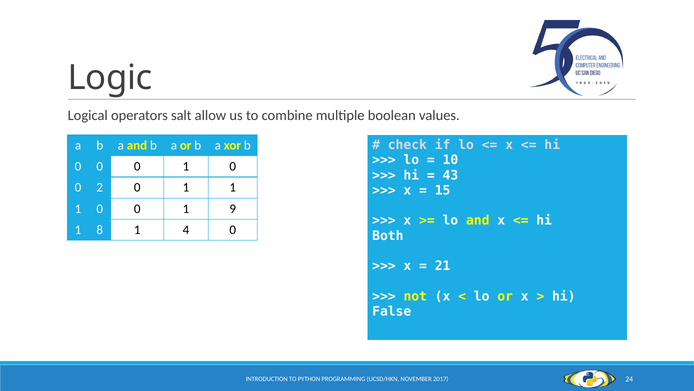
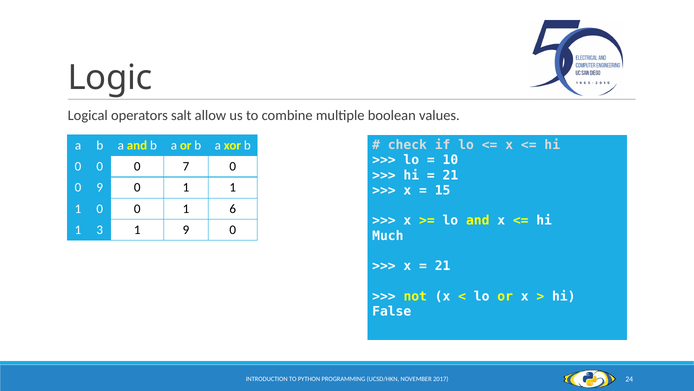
0 0 0 1: 1 -> 7 (186, 166)
43: 43 -> 21 (450, 175)
0 2: 2 -> 9 (100, 187)
9: 9 -> 6 (233, 208)
8: 8 -> 3 (100, 230)
1 4: 4 -> 9 (186, 230)
Both: Both -> Much (388, 235)
